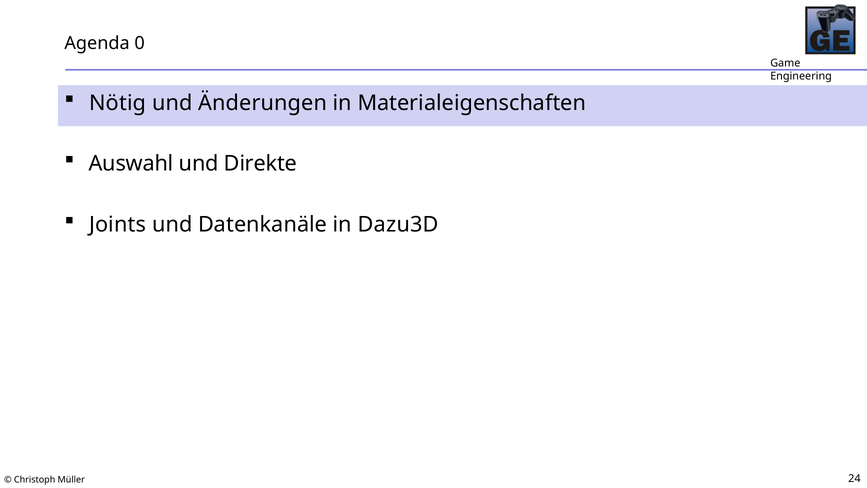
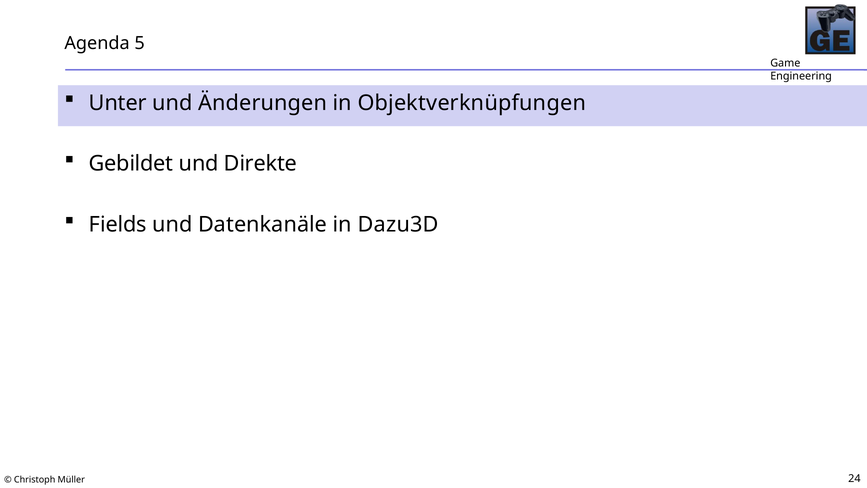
0: 0 -> 5 (140, 43)
Nötig: Nötig -> Unter (118, 103)
Materialeigenschaften: Materialeigenschaften -> Objektverknüpfungen (472, 103)
Auswahl: Auswahl -> Gebildet (131, 164)
Joints: Joints -> Fields (118, 224)
